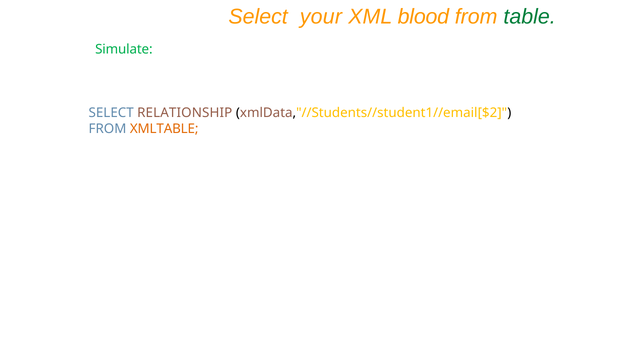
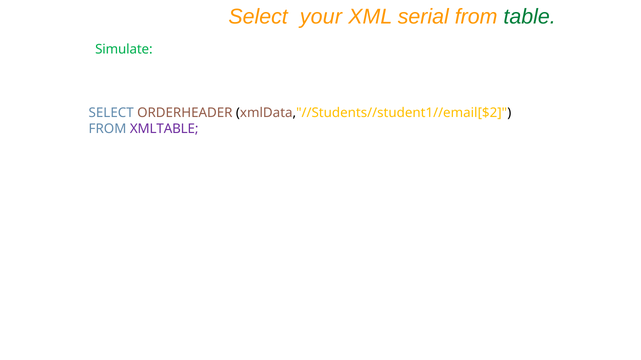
blood: blood -> serial (423, 17)
RELATIONSHIP: RELATIONSHIP -> ORDERHEADER (185, 113)
XMLTABLE colour: orange -> purple (164, 129)
